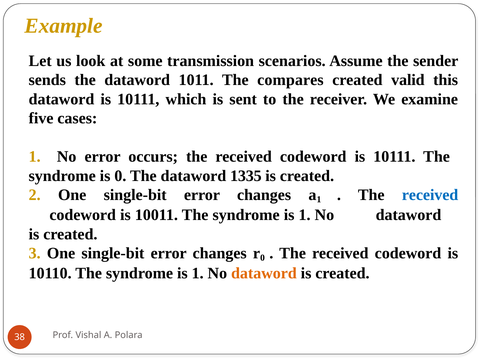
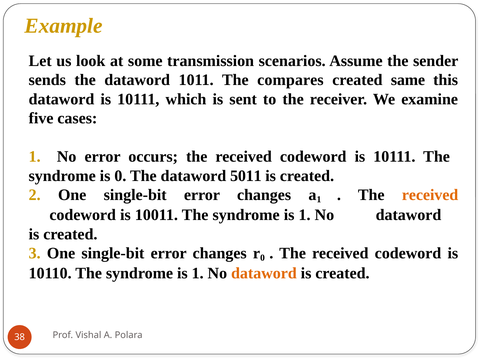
valid: valid -> same (408, 80)
1335: 1335 -> 5011 (246, 176)
received colour: blue -> orange (430, 195)
